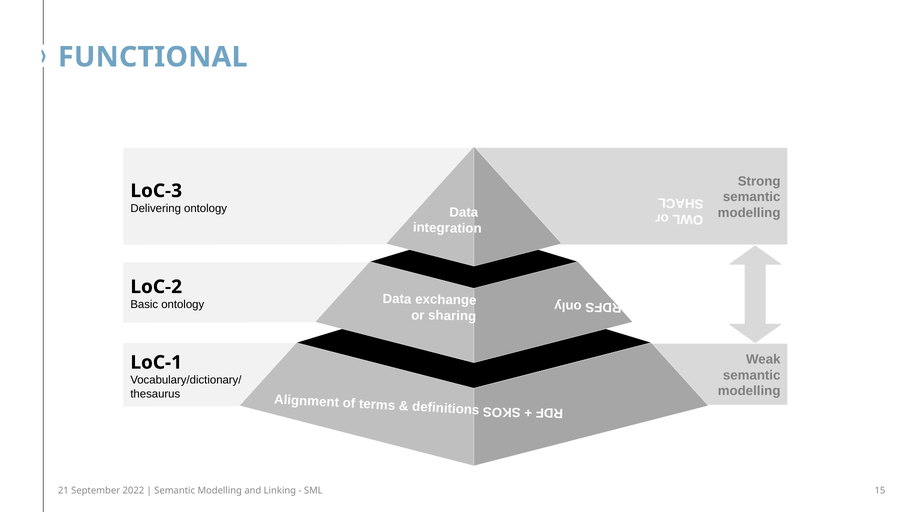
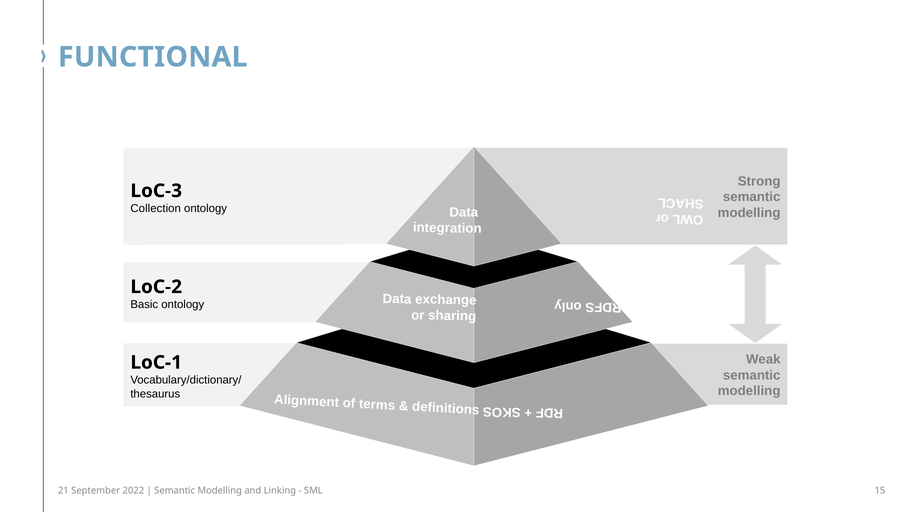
Delivering: Delivering -> Collection (156, 208)
